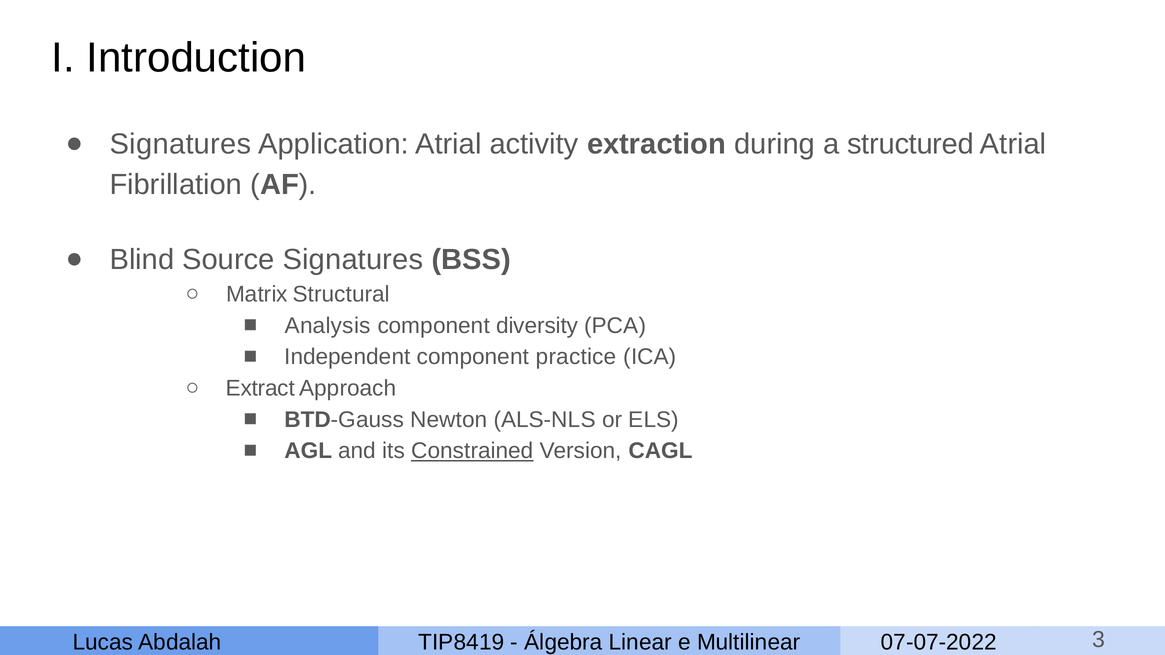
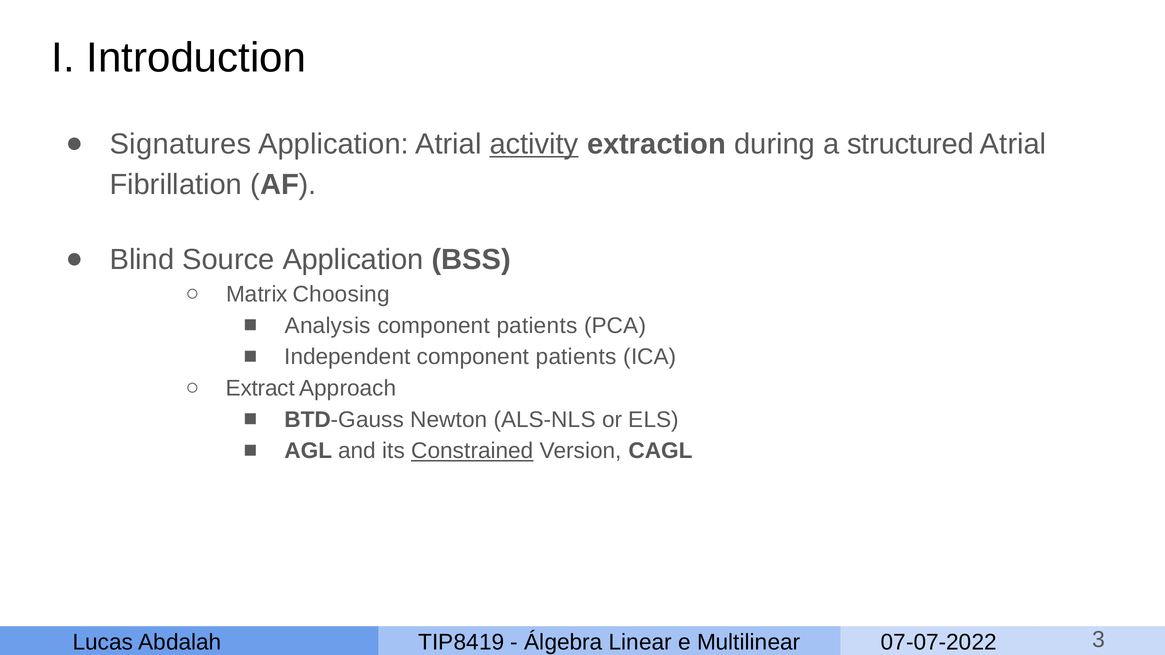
activity underline: none -> present (534, 144)
Source Signatures: Signatures -> Application (353, 260)
Structural: Structural -> Choosing (341, 294)
diversity: diversity -> patients (537, 326)
Independent component practice: practice -> patients (576, 357)
